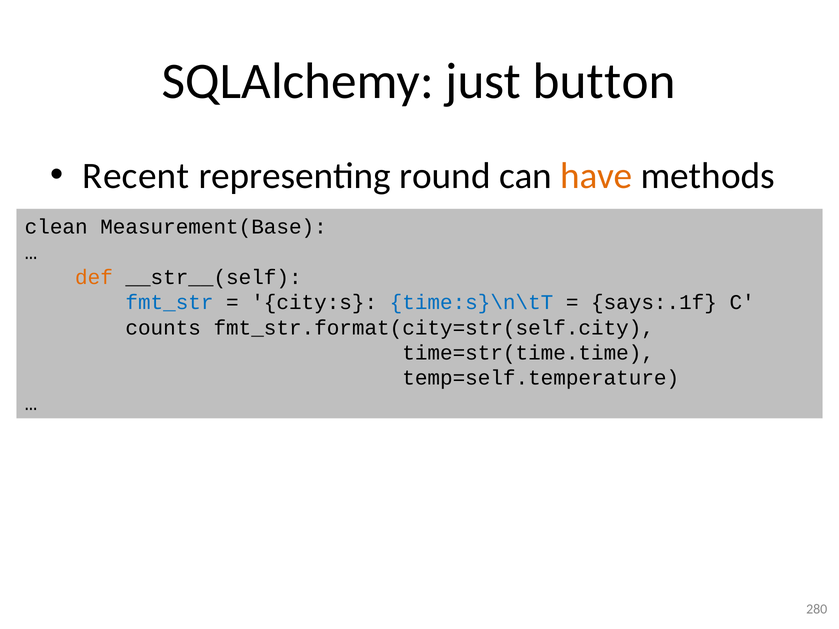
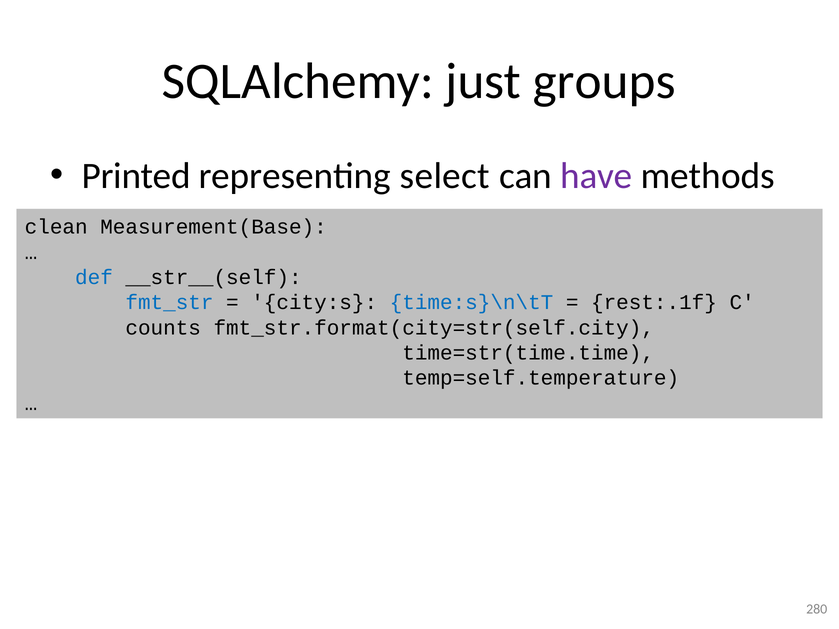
button: button -> groups (604, 81)
Recent: Recent -> Printed (136, 176)
round: round -> select (445, 176)
have colour: orange -> purple (596, 176)
def colour: orange -> blue (94, 277)
says:.1f: says:.1f -> rest:.1f (654, 303)
